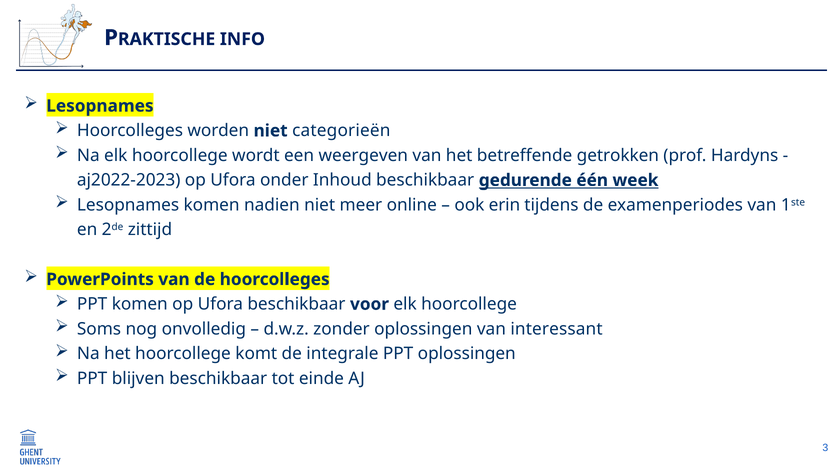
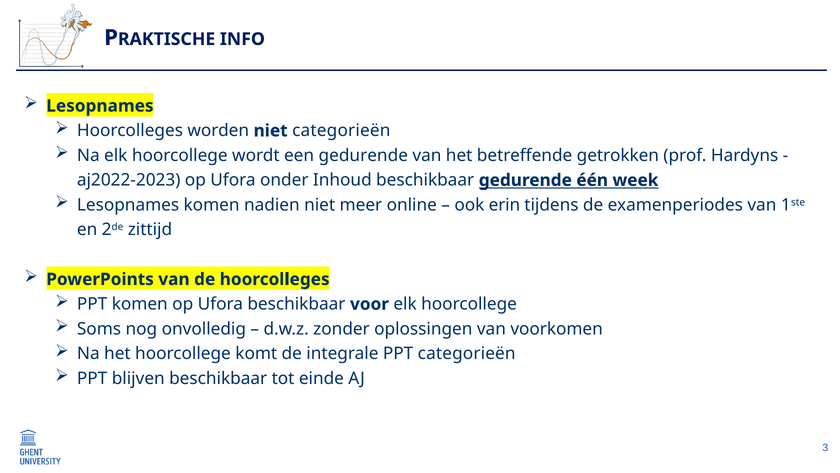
een weergeven: weergeven -> gedurende (363, 155)
interessant: interessant -> voorkomen (557, 329)
PPT oplossingen: oplossingen -> categorieën (467, 353)
